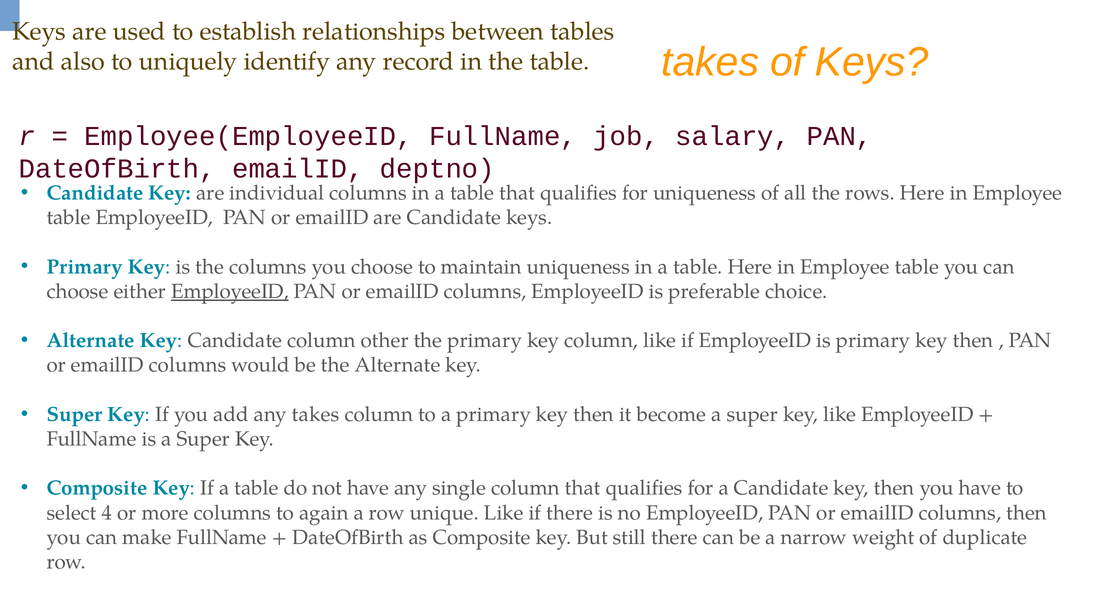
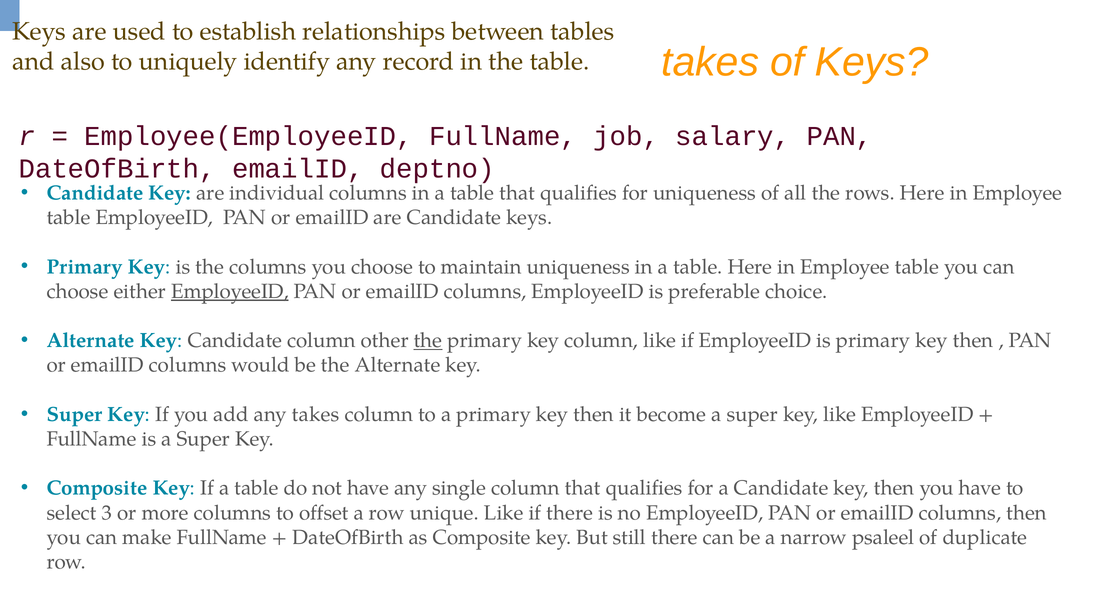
the underline: none -> present (428, 341)
4: 4 -> 3 (107, 513)
again: again -> offset (324, 513)
weight: weight -> psaleel (883, 538)
